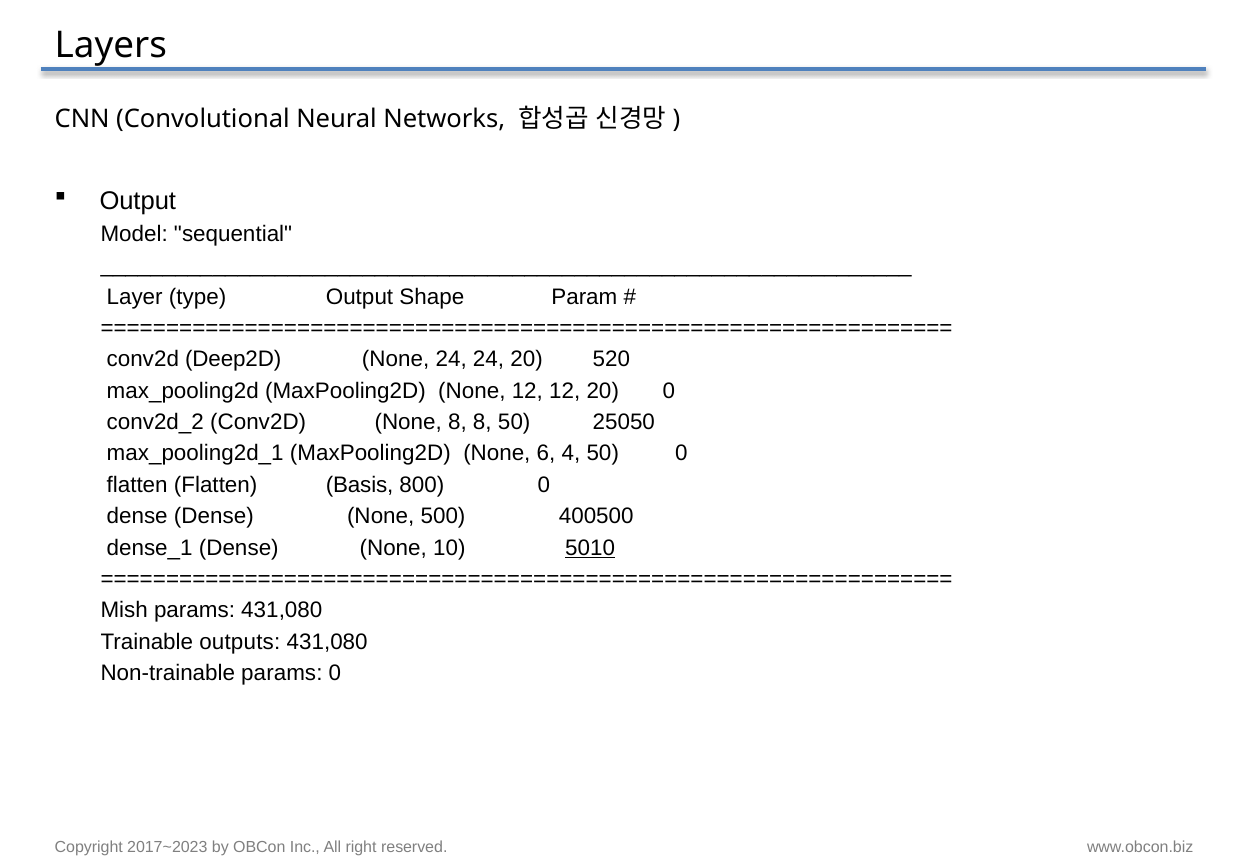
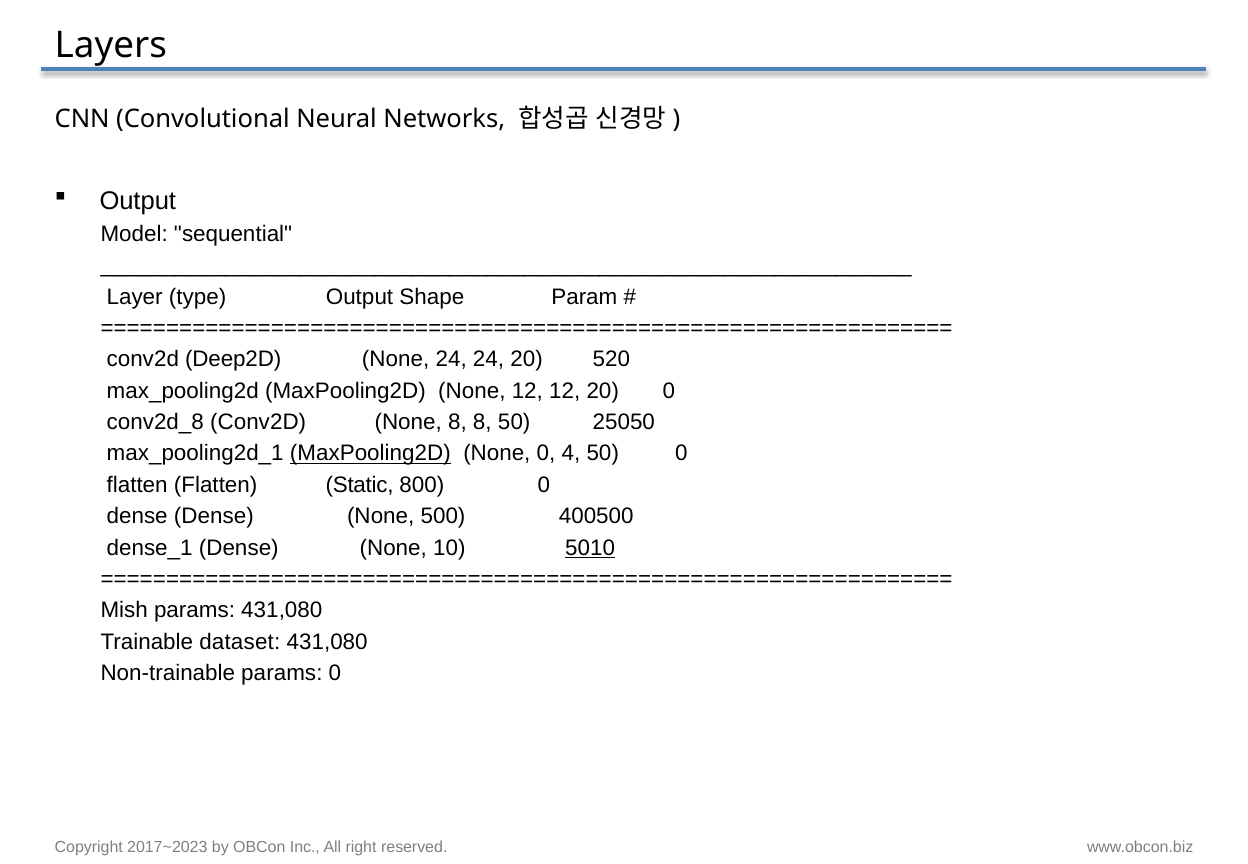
conv2d_2: conv2d_2 -> conv2d_8 (155, 422)
MaxPooling2D underline: none -> present (370, 454)
None 6: 6 -> 0 (546, 454)
Basis: Basis -> Static (360, 485)
outputs: outputs -> dataset (240, 642)
